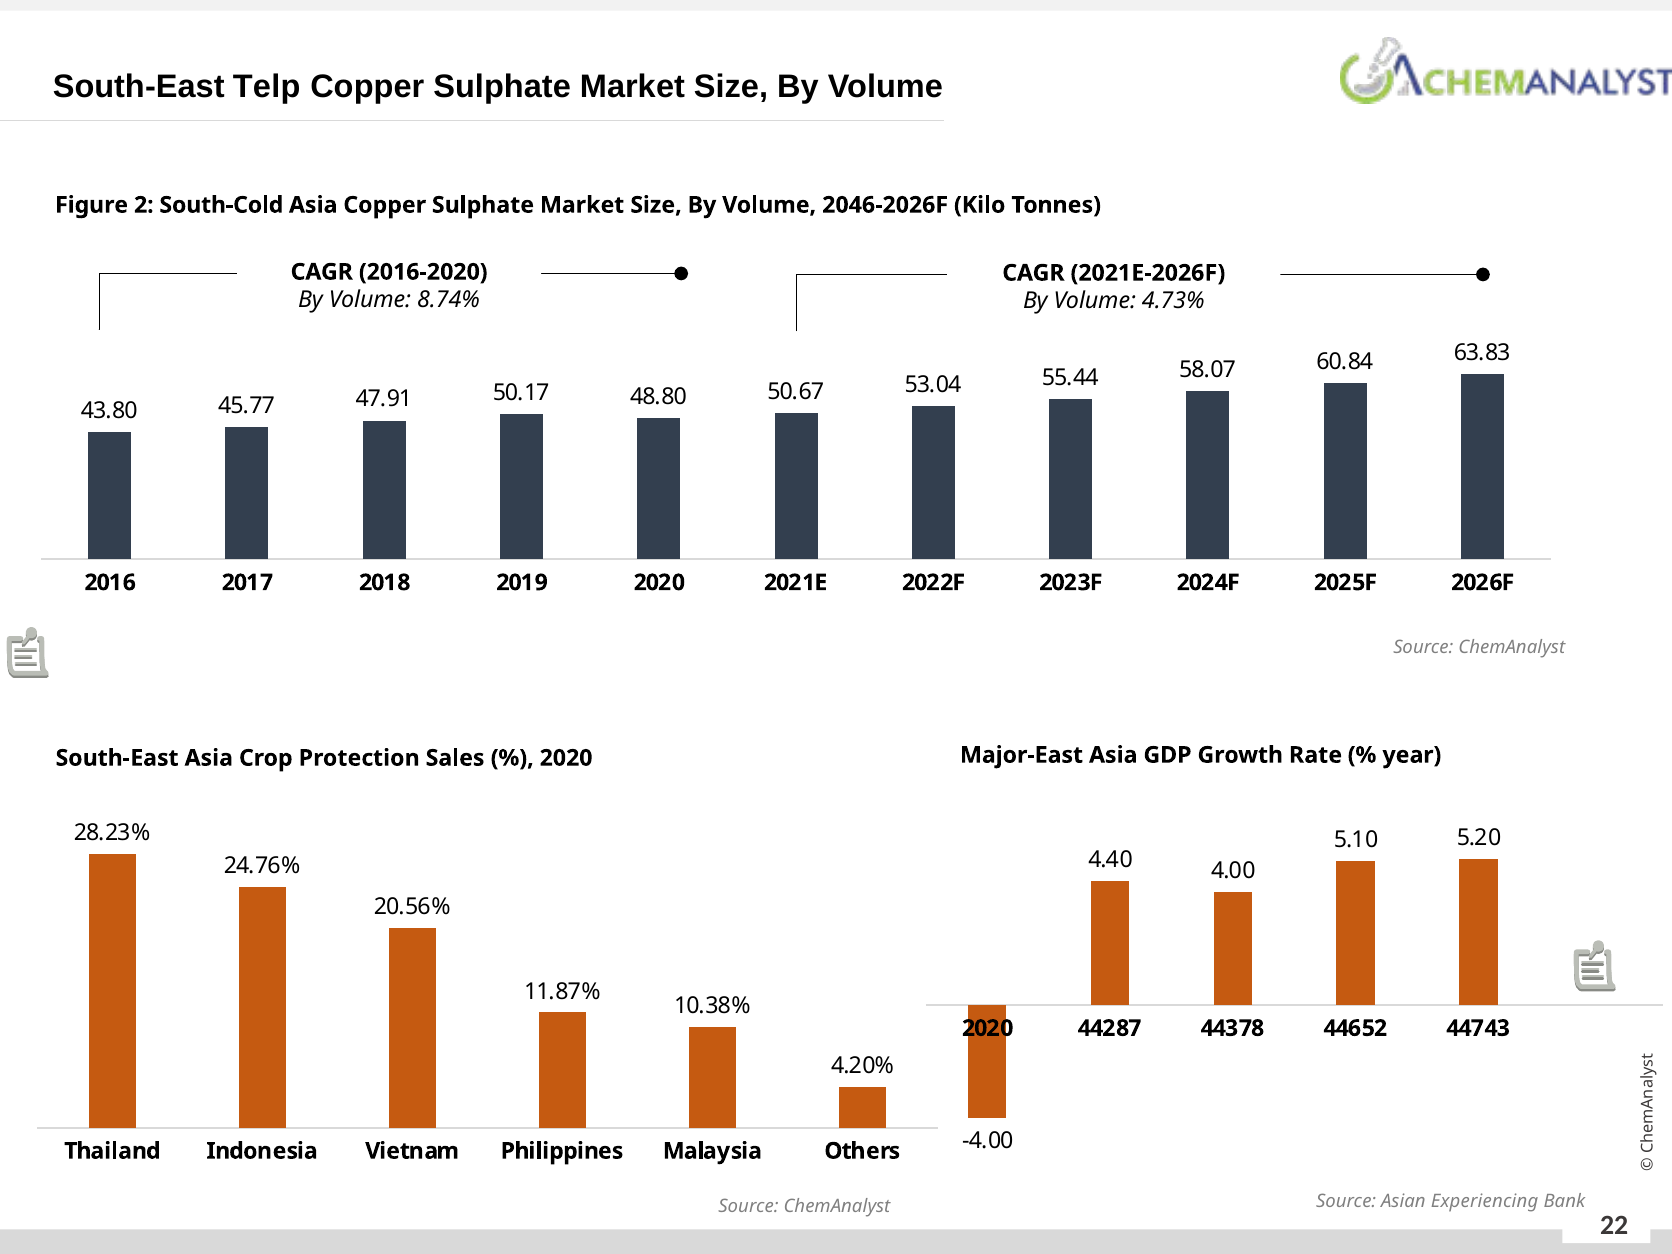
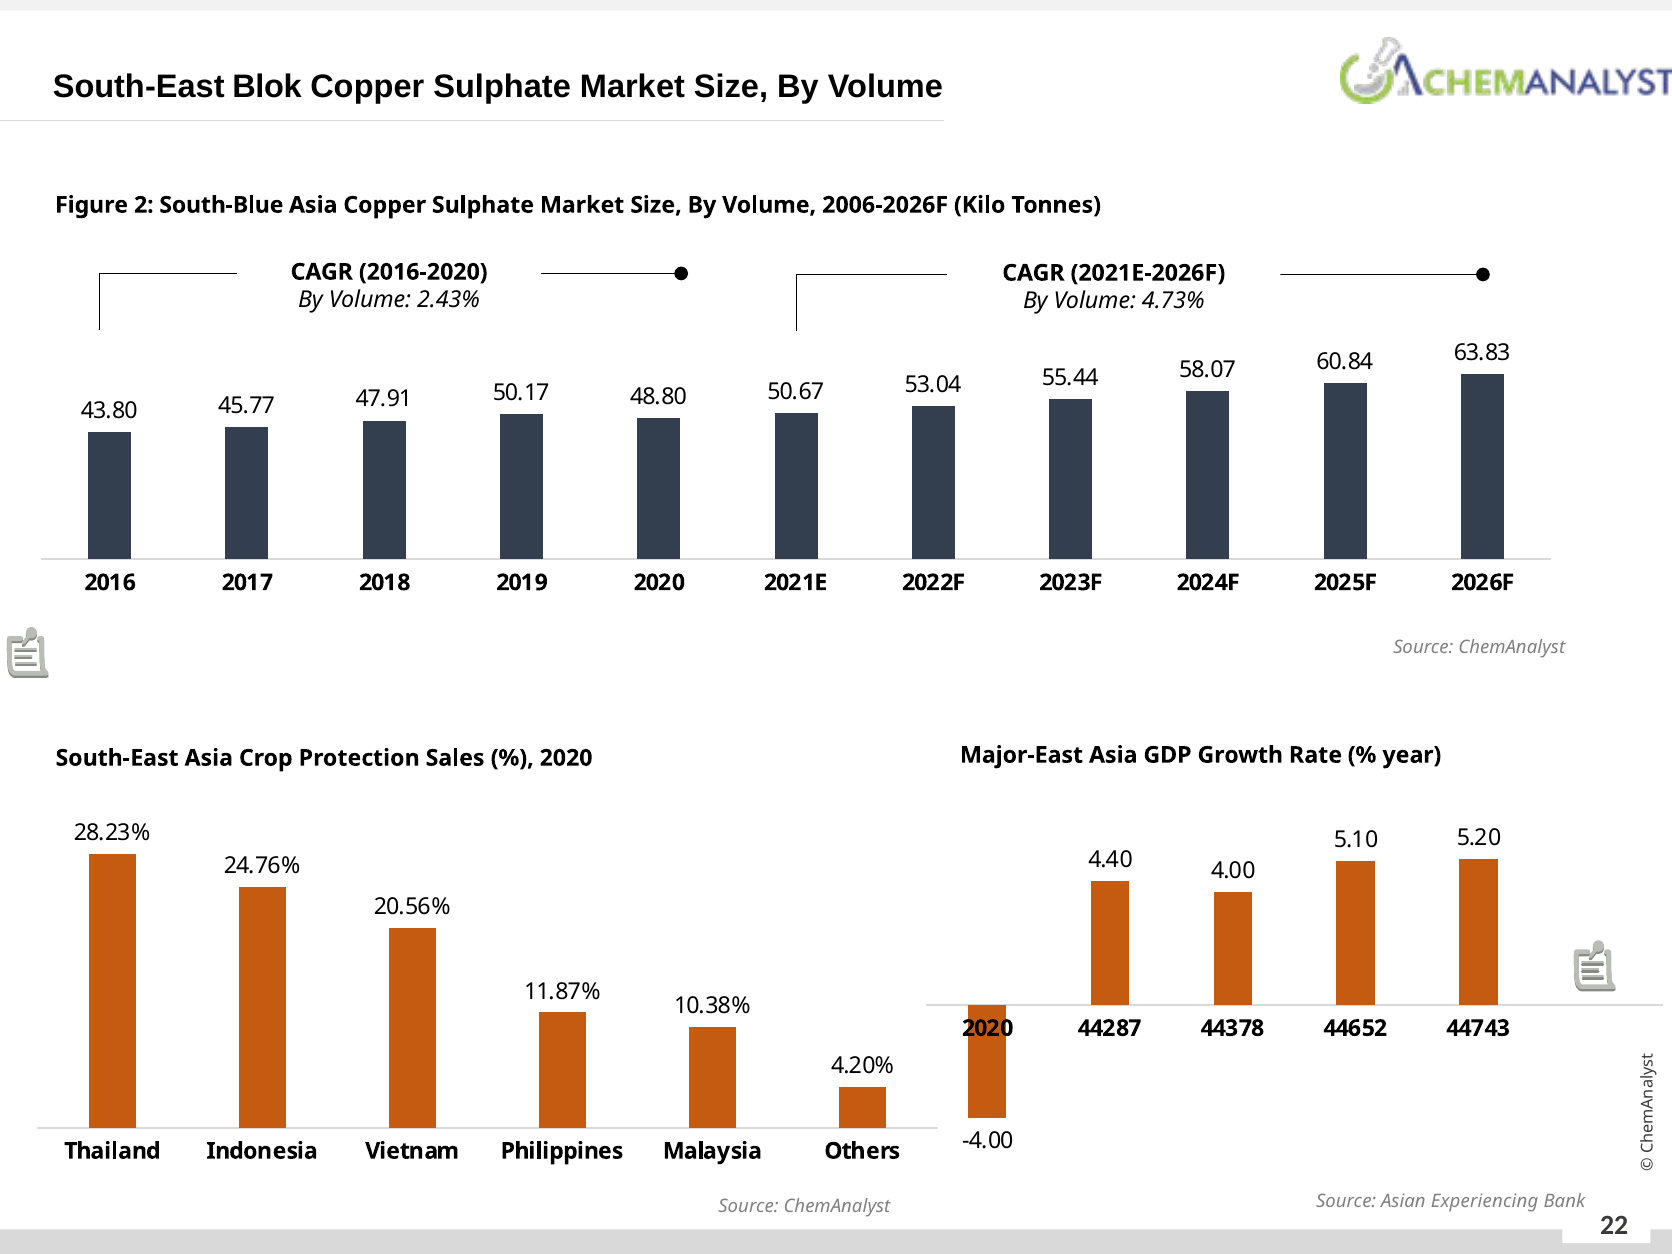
Telp: Telp -> Blok (267, 87)
South-Cold: South-Cold -> South-Blue (221, 205)
2046-2026F: 2046-2026F -> 2006-2026F (885, 205)
8.74%: 8.74% -> 2.43% (448, 300)
